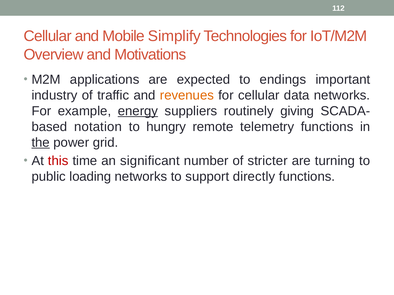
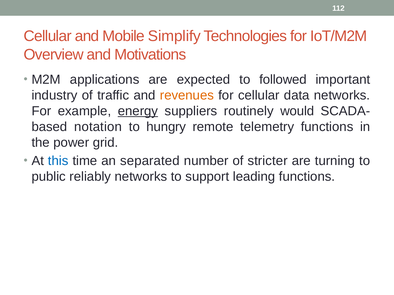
endings: endings -> followed (283, 80)
giving: giving -> would (297, 111)
the underline: present -> none (41, 143)
this colour: red -> blue (58, 161)
significant: significant -> separated (150, 161)
loading: loading -> reliably (90, 177)
directly: directly -> leading (254, 177)
